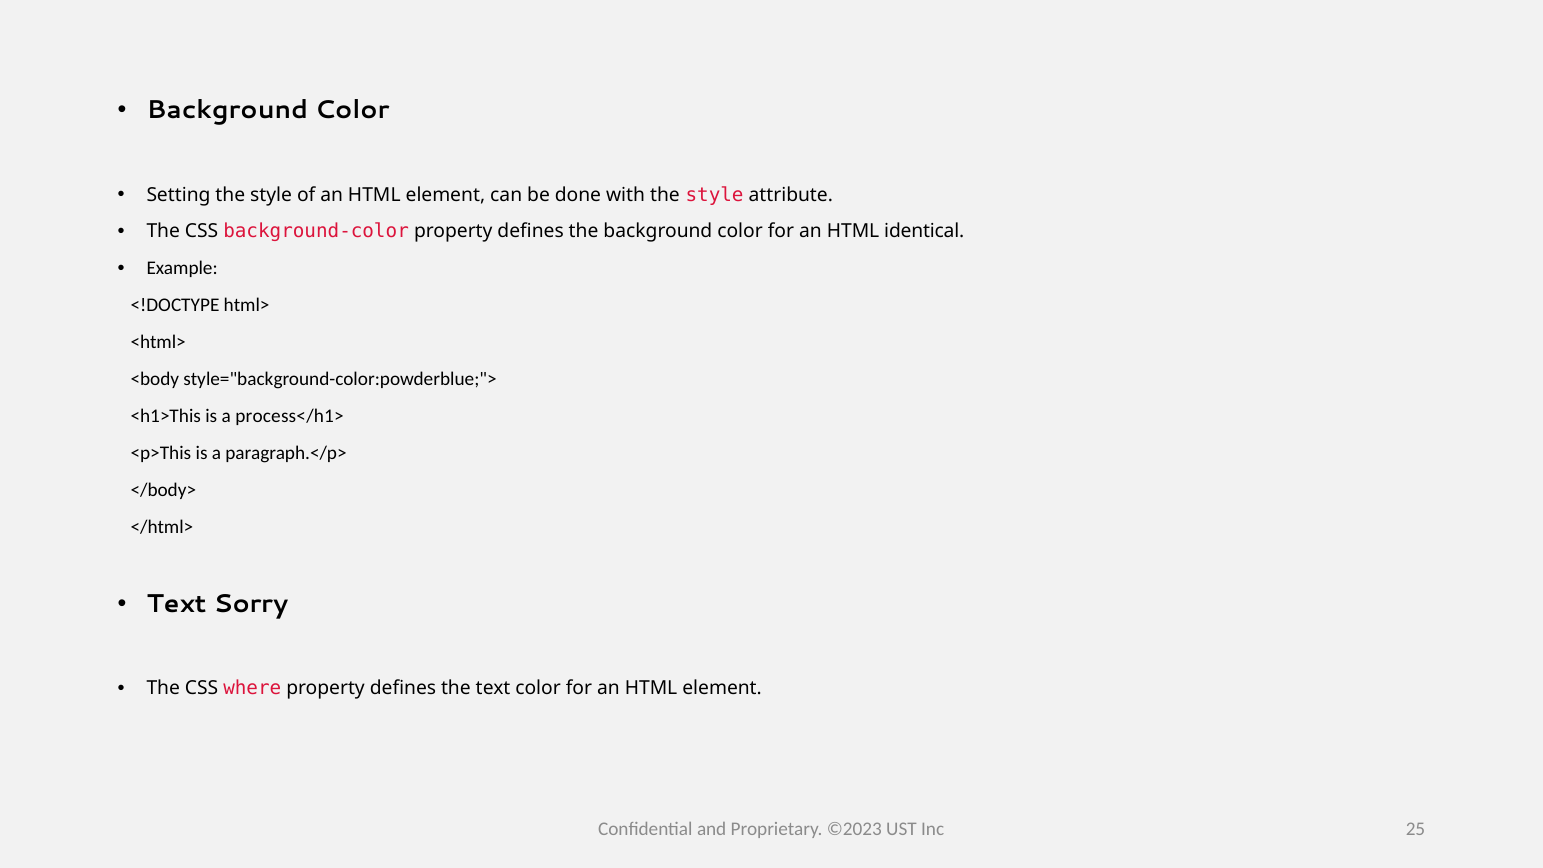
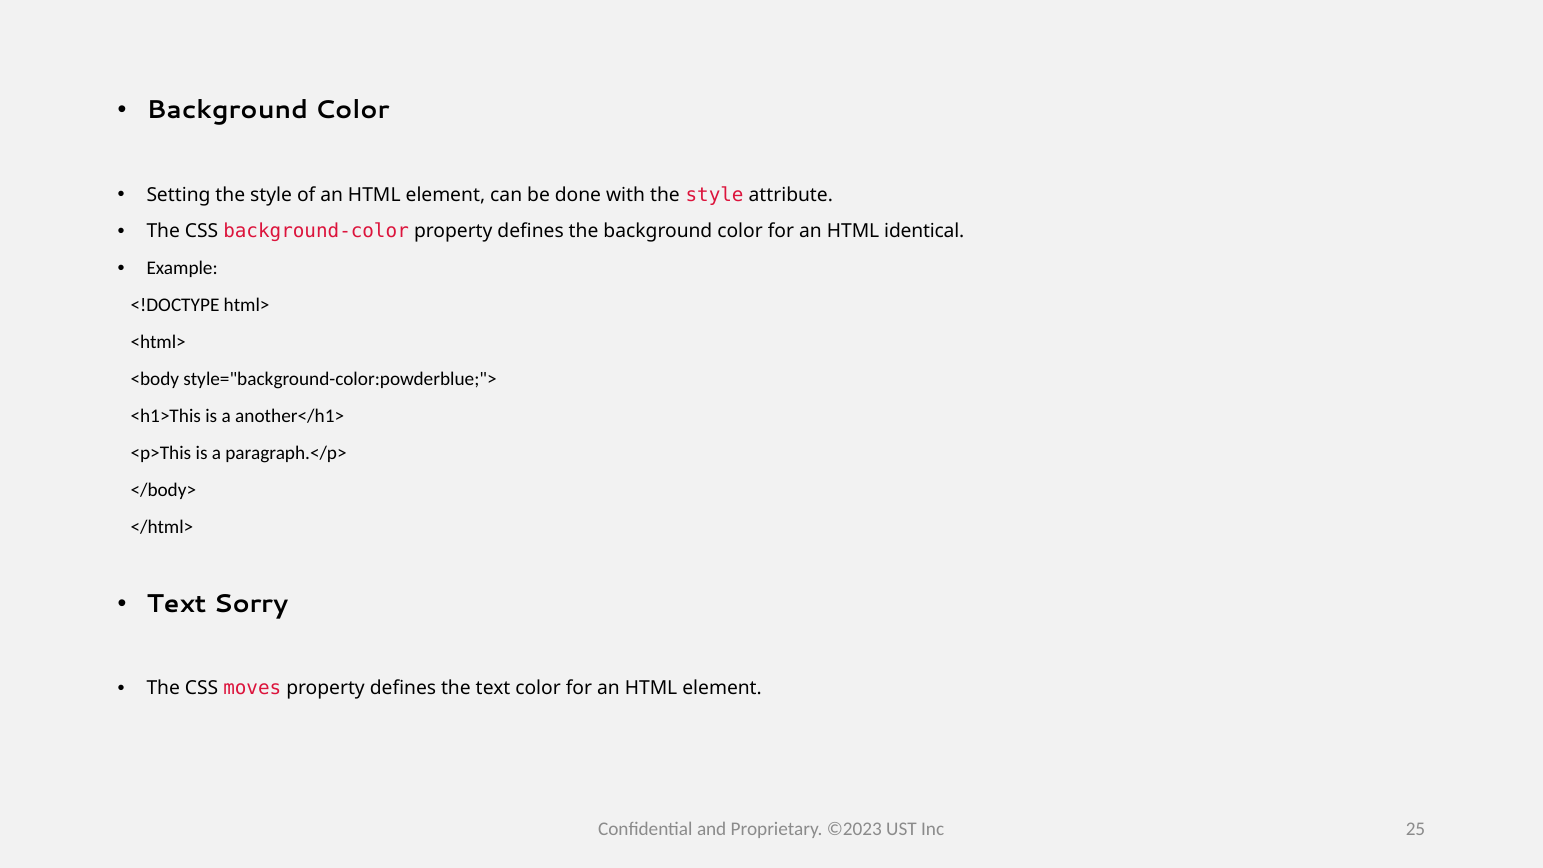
process</h1>: process</h1> -> another</h1> (290, 416)
where: where -> moves (252, 688)
